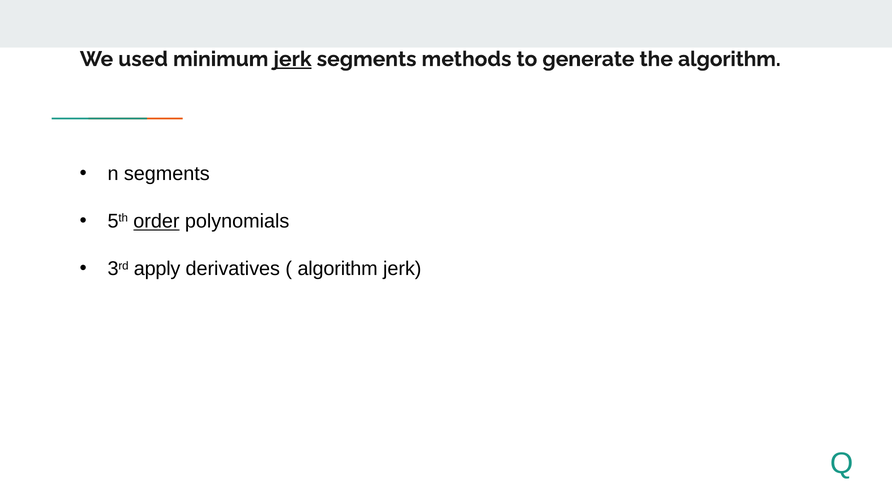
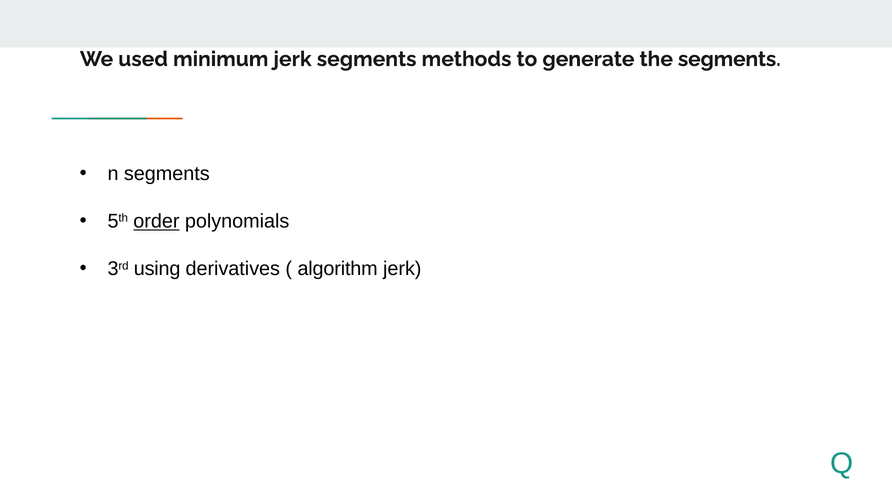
jerk underline: present -> none (293, 59)
the algorithm: algorithm -> segments (729, 59)
apply: apply -> using (157, 269)
